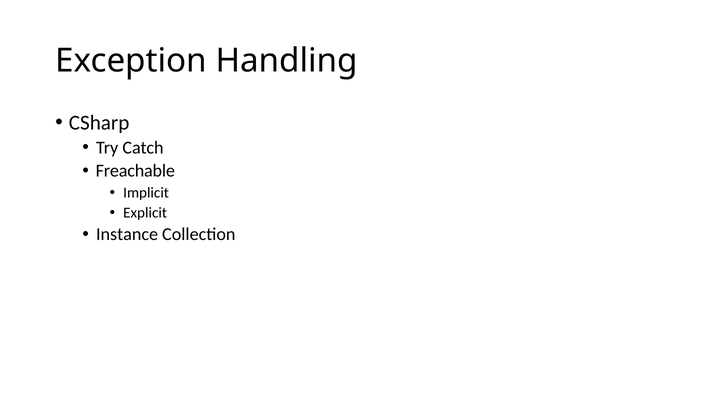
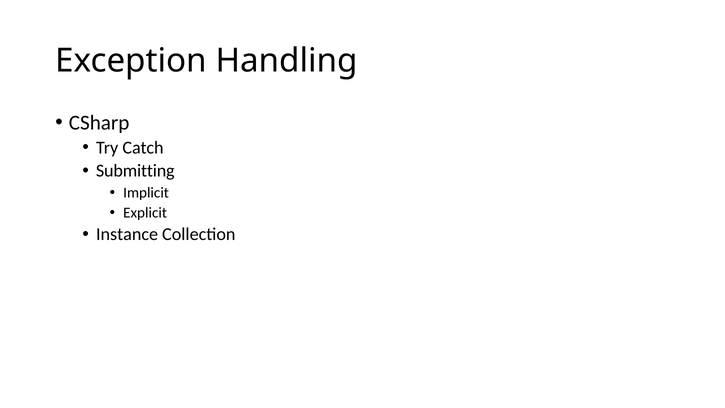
Freachable: Freachable -> Submitting (135, 171)
